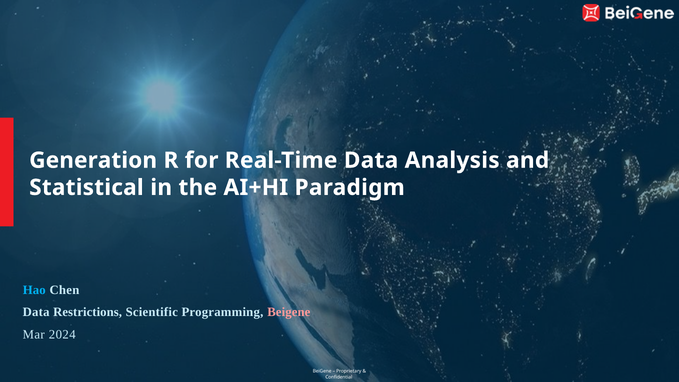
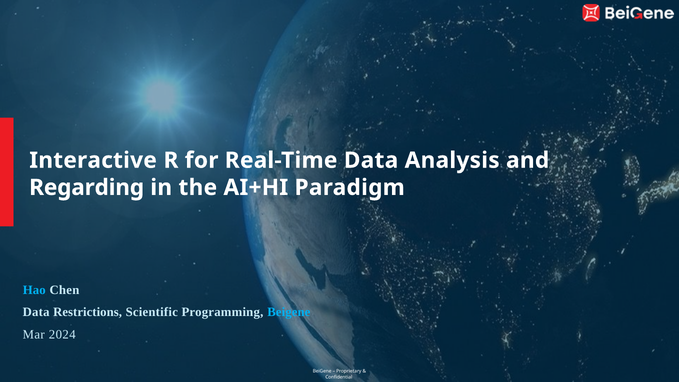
Generation: Generation -> Interactive (93, 160)
Statistical: Statistical -> Regarding (87, 187)
Beigene colour: pink -> light blue (289, 312)
